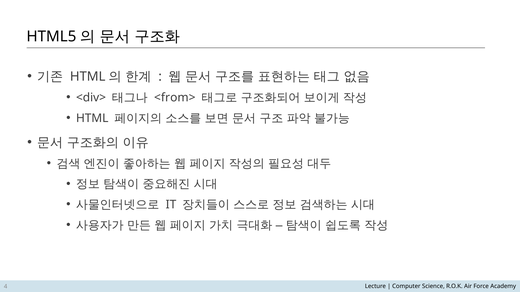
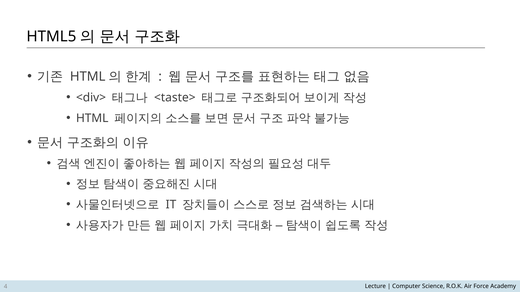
<from>: <from> -> <taste> (175, 98)
